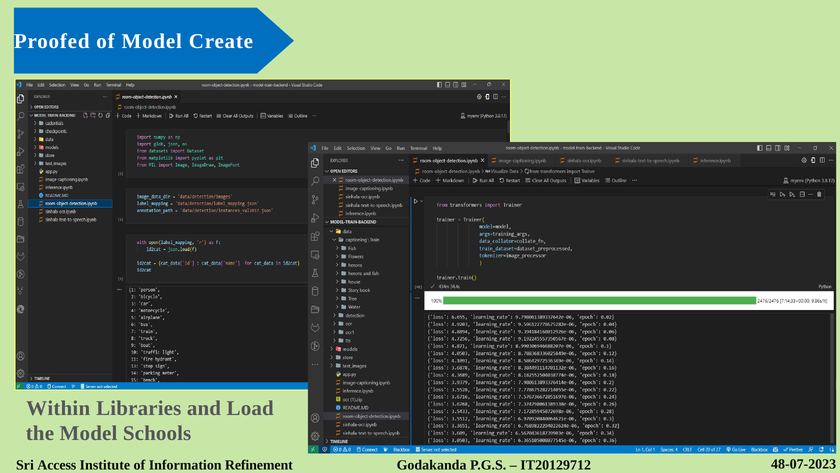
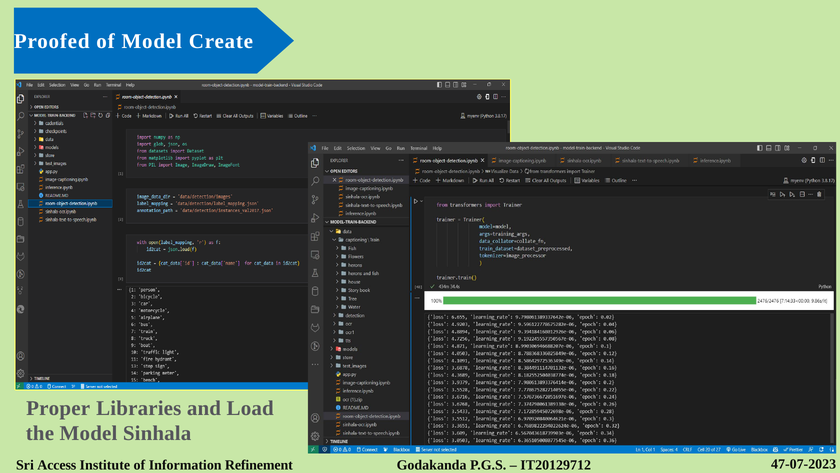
Within: Within -> Proper (58, 408)
Schools: Schools -> Sinhala (157, 433)
48-07-2023: 48-07-2023 -> 47-07-2023 (804, 464)
